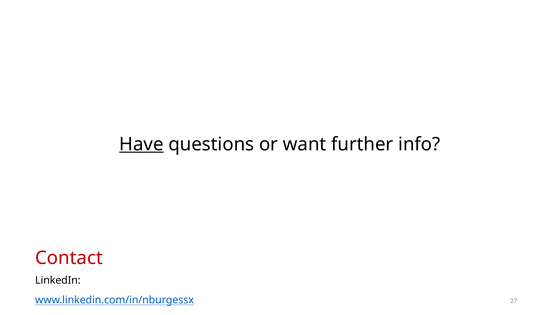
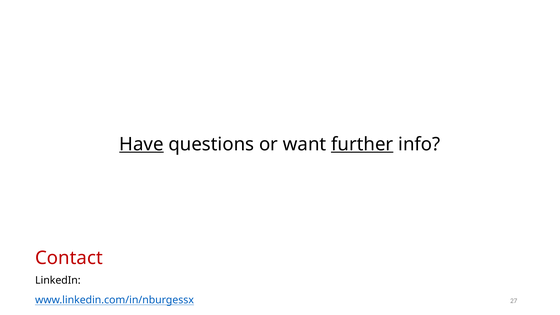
further underline: none -> present (362, 144)
